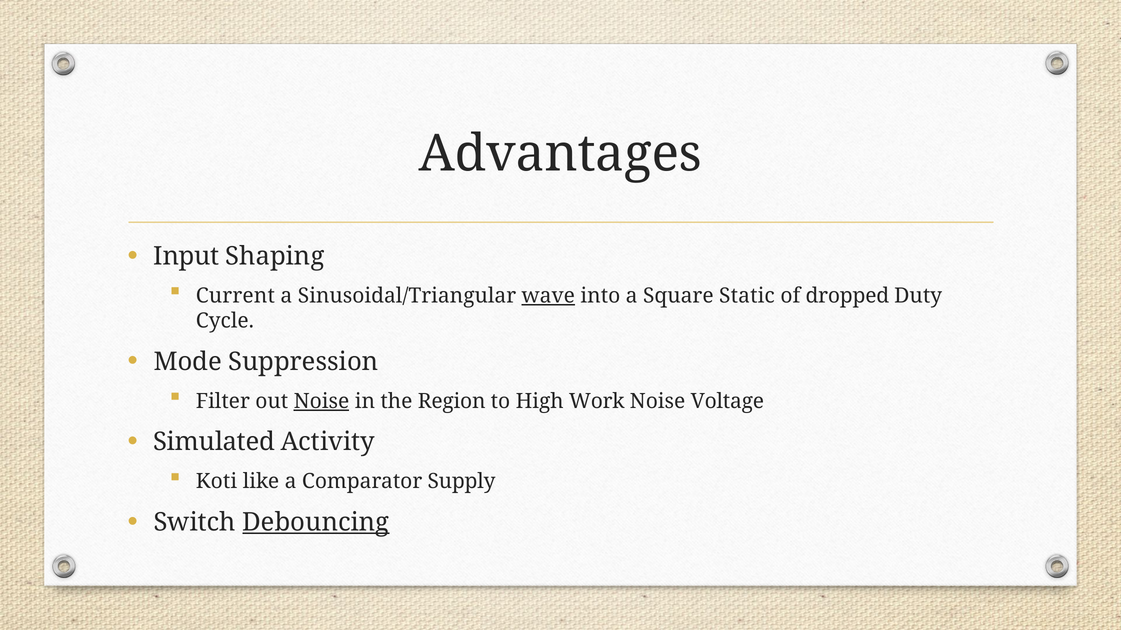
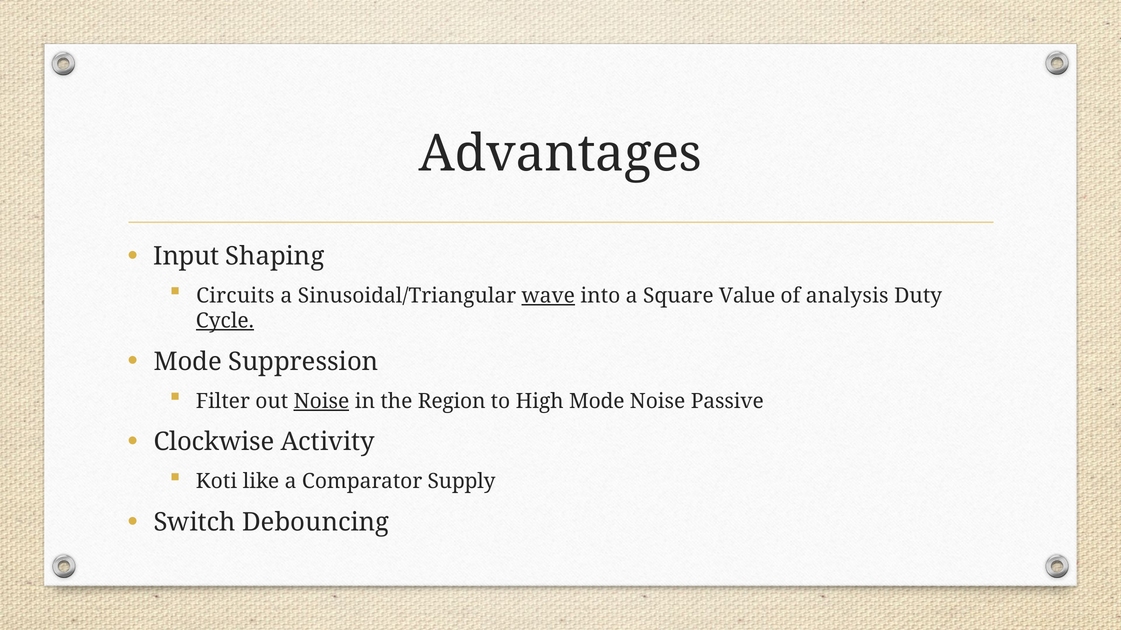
Current: Current -> Circuits (235, 296)
Static: Static -> Value (747, 296)
dropped: dropped -> analysis (847, 296)
Cycle underline: none -> present (225, 321)
High Work: Work -> Mode (597, 402)
Voltage: Voltage -> Passive (727, 402)
Simulated: Simulated -> Clockwise (214, 443)
Debouncing underline: present -> none (316, 523)
